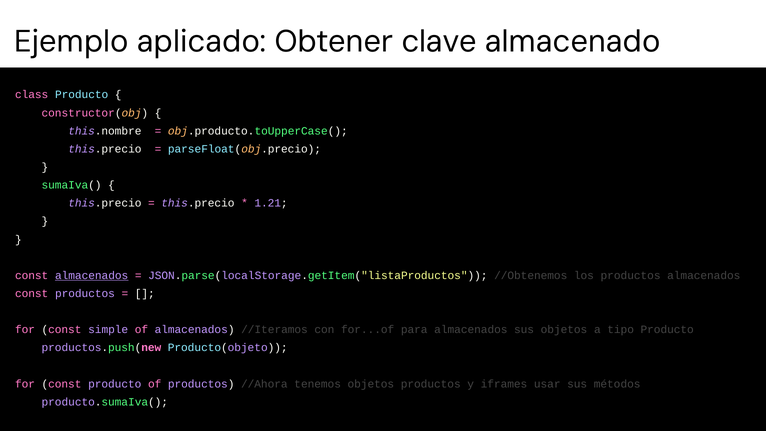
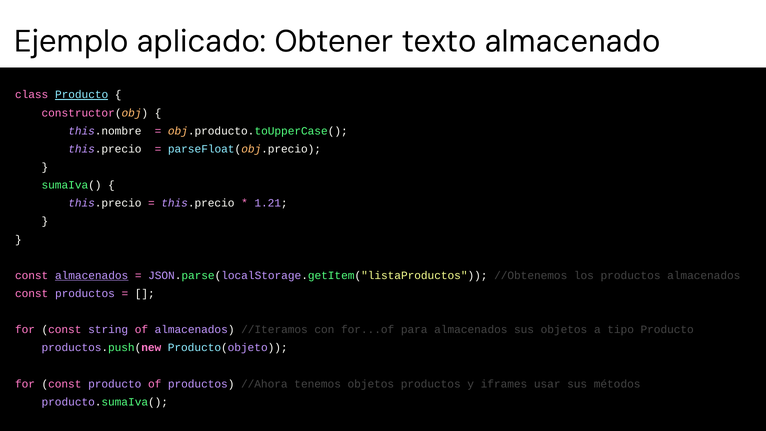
clave: clave -> texto (439, 42)
Producto underline: none -> present (82, 95)
simple: simple -> string (108, 330)
